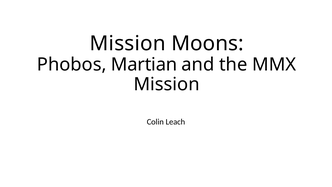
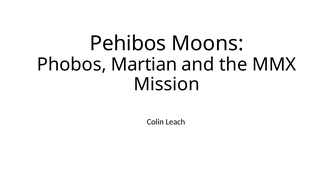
Mission: Mission -> Pehibos (128, 43)
